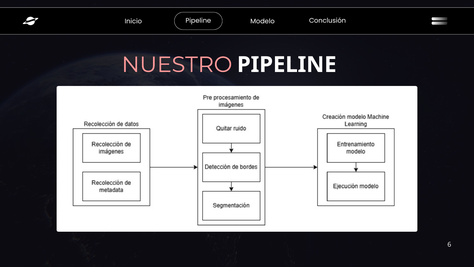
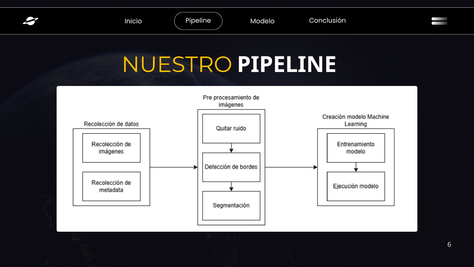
NUESTRO colour: pink -> yellow (177, 65)
